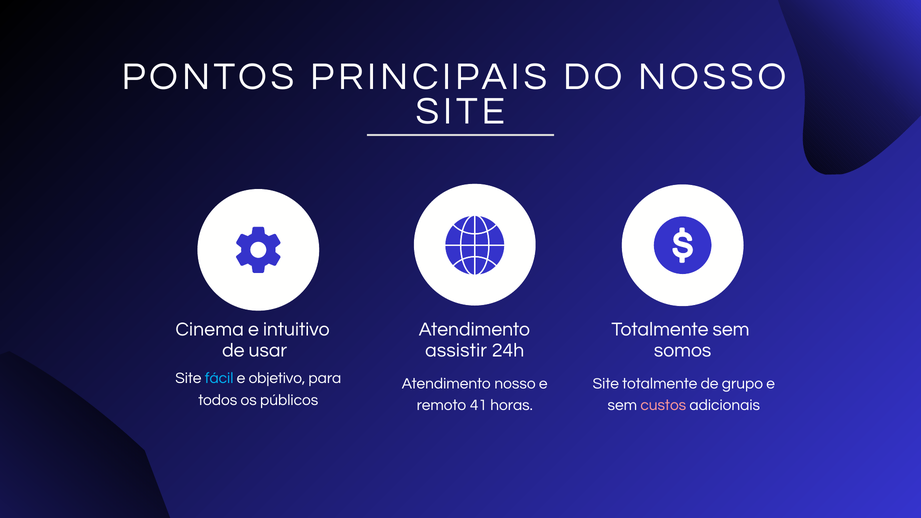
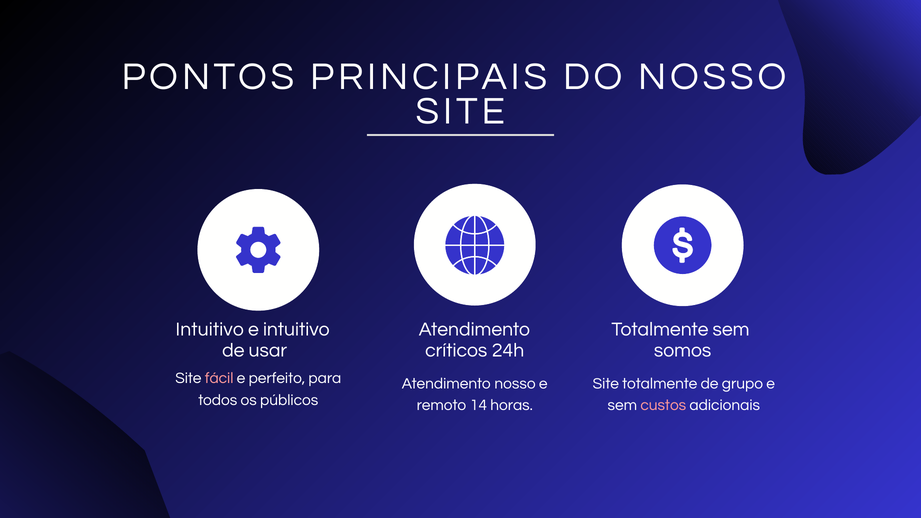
Cinema: Cinema -> Intuitivo (210, 329)
assistir: assistir -> críticos (456, 350)
fácil colour: light blue -> pink (219, 378)
objetivo: objetivo -> perfeito (277, 378)
41: 41 -> 14 (479, 405)
